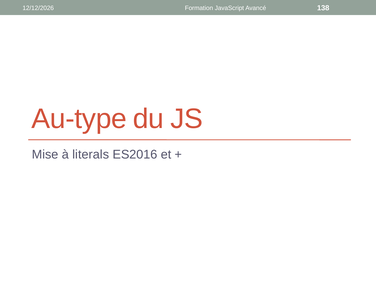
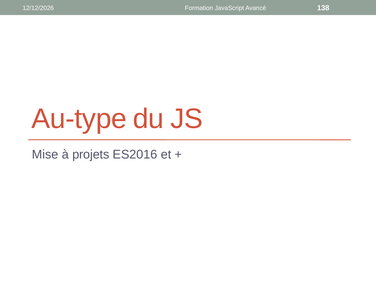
literals: literals -> projets (91, 154)
